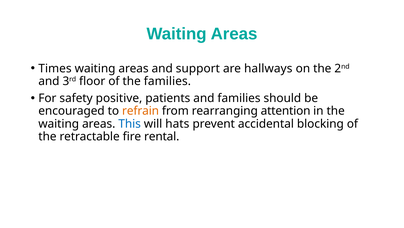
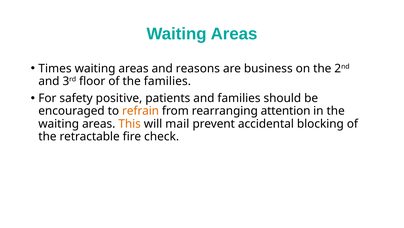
support: support -> reasons (198, 68)
hallways: hallways -> business (268, 68)
This colour: blue -> orange (130, 123)
hats: hats -> mail (177, 123)
rental: rental -> check (162, 136)
